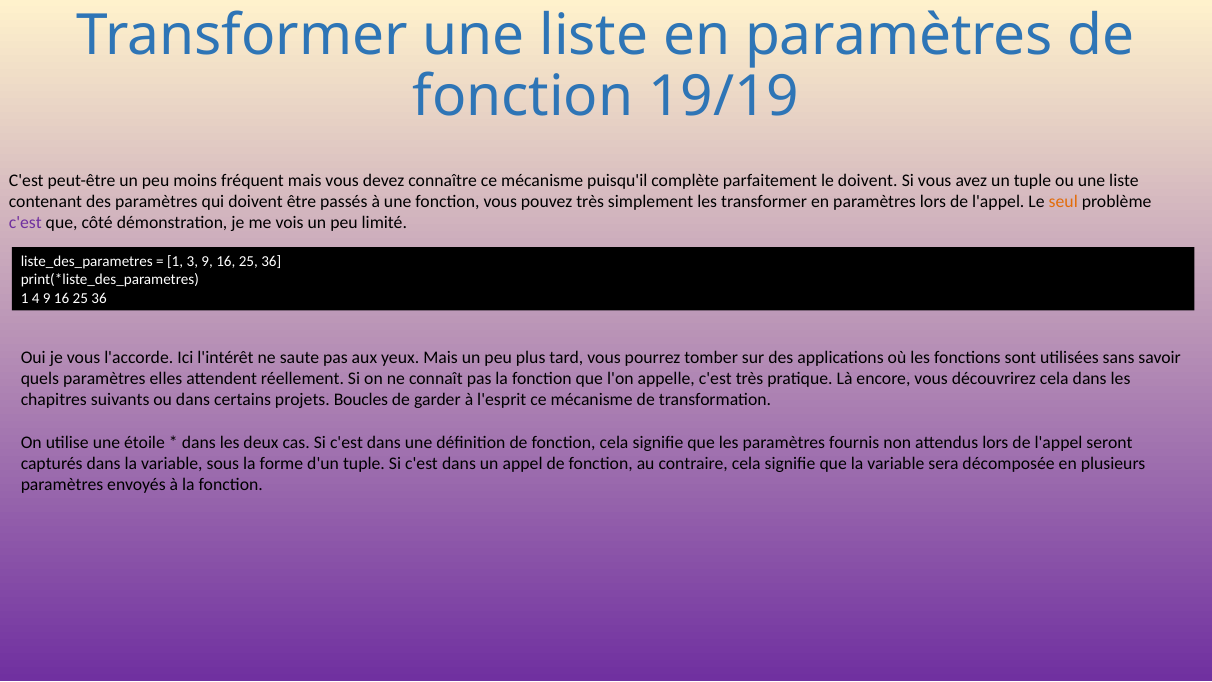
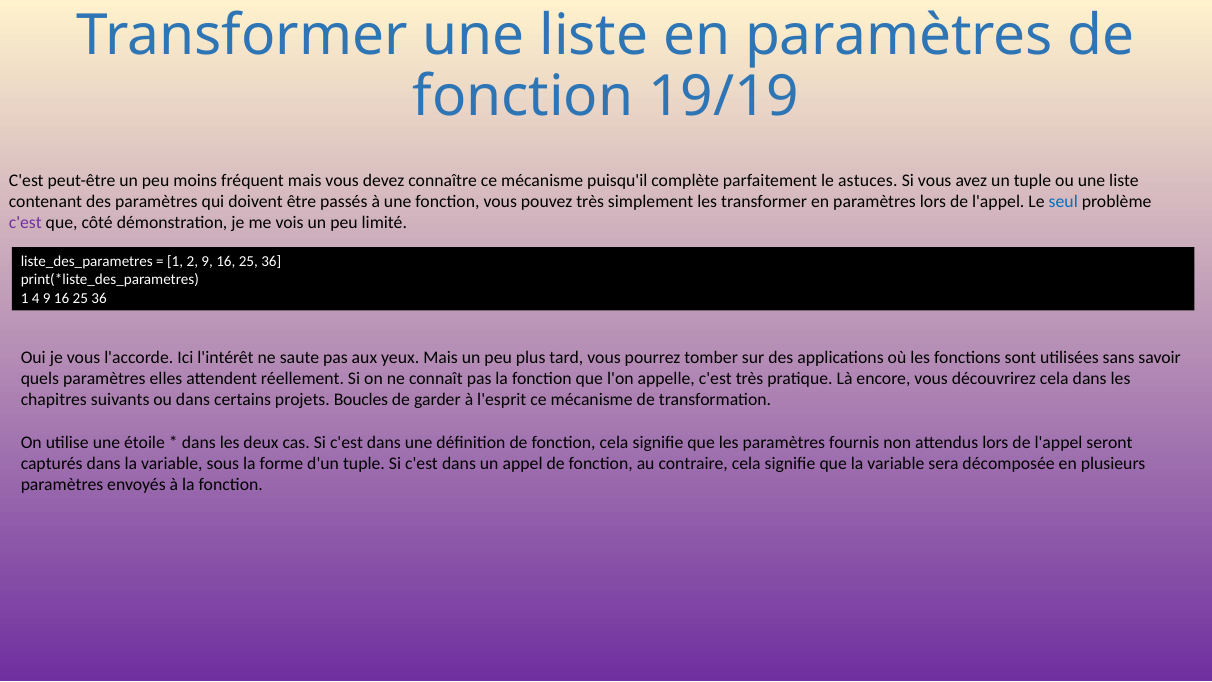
le doivent: doivent -> astuces (868, 180)
seul colour: orange -> blue (1063, 202)
3: 3 -> 2 (192, 262)
